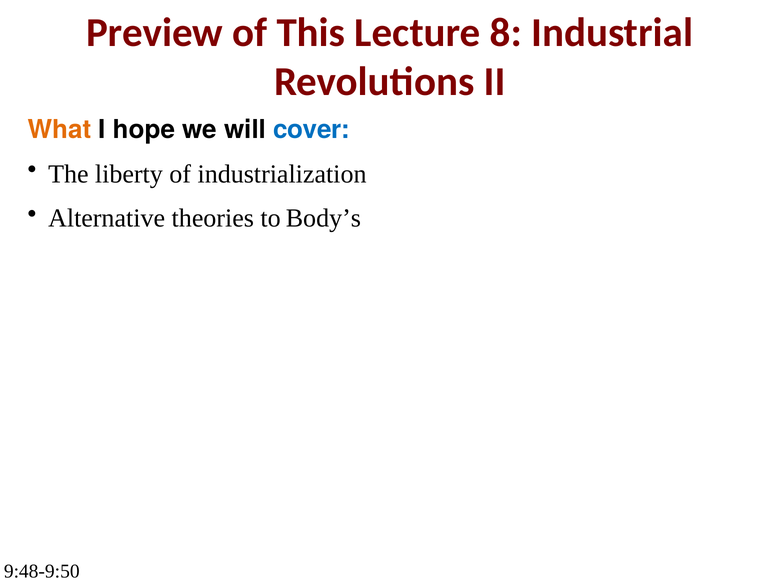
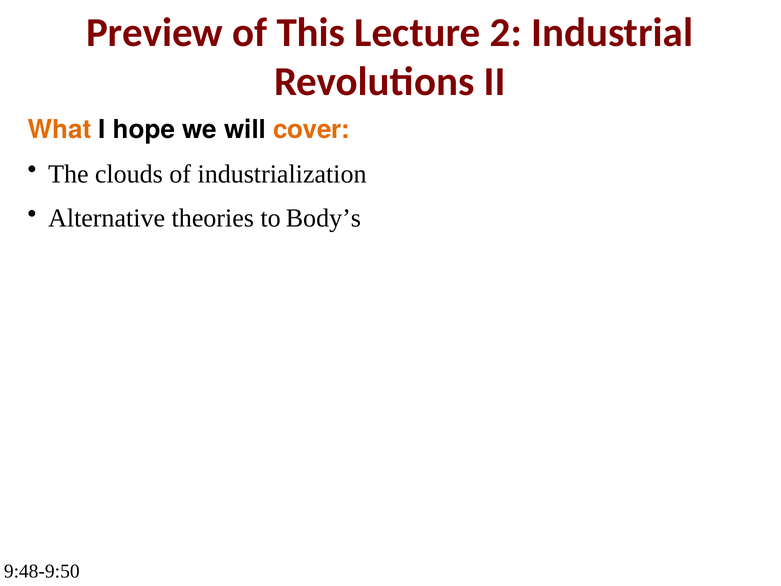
8: 8 -> 2 (506, 32)
cover colour: blue -> orange (312, 130)
liberty: liberty -> clouds (129, 174)
